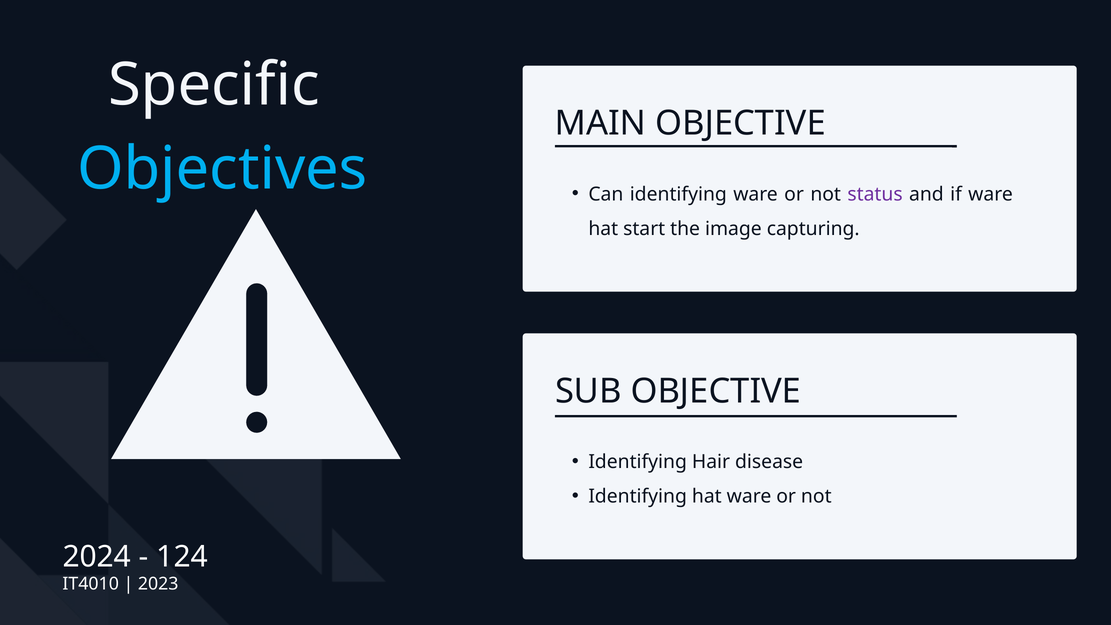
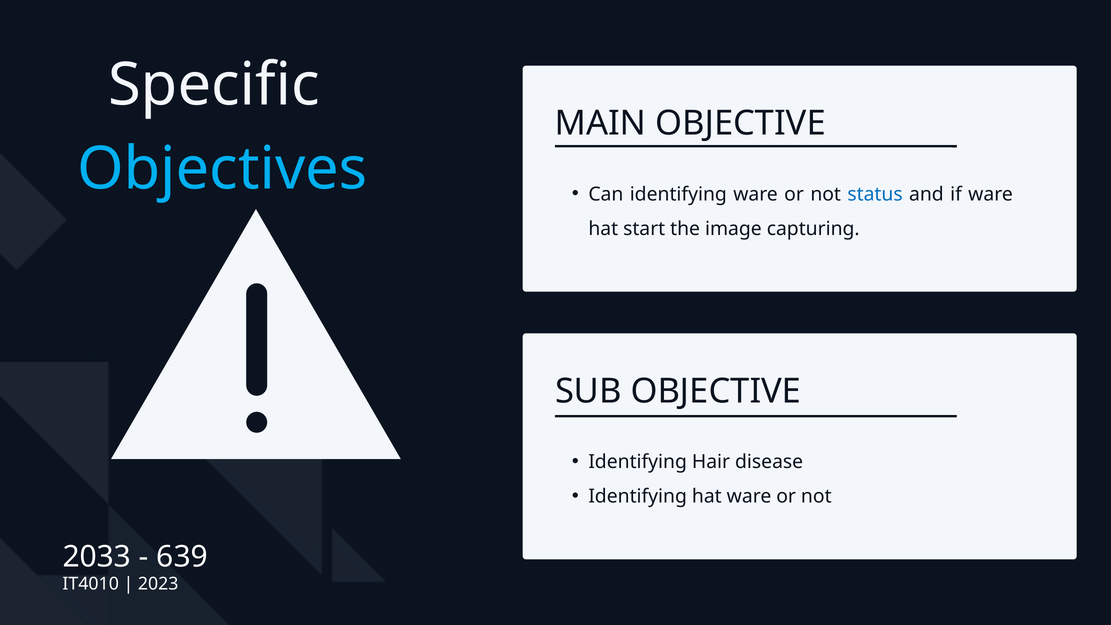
status colour: purple -> blue (875, 194)
2024: 2024 -> 2033 (97, 557)
124: 124 -> 639 (182, 557)
